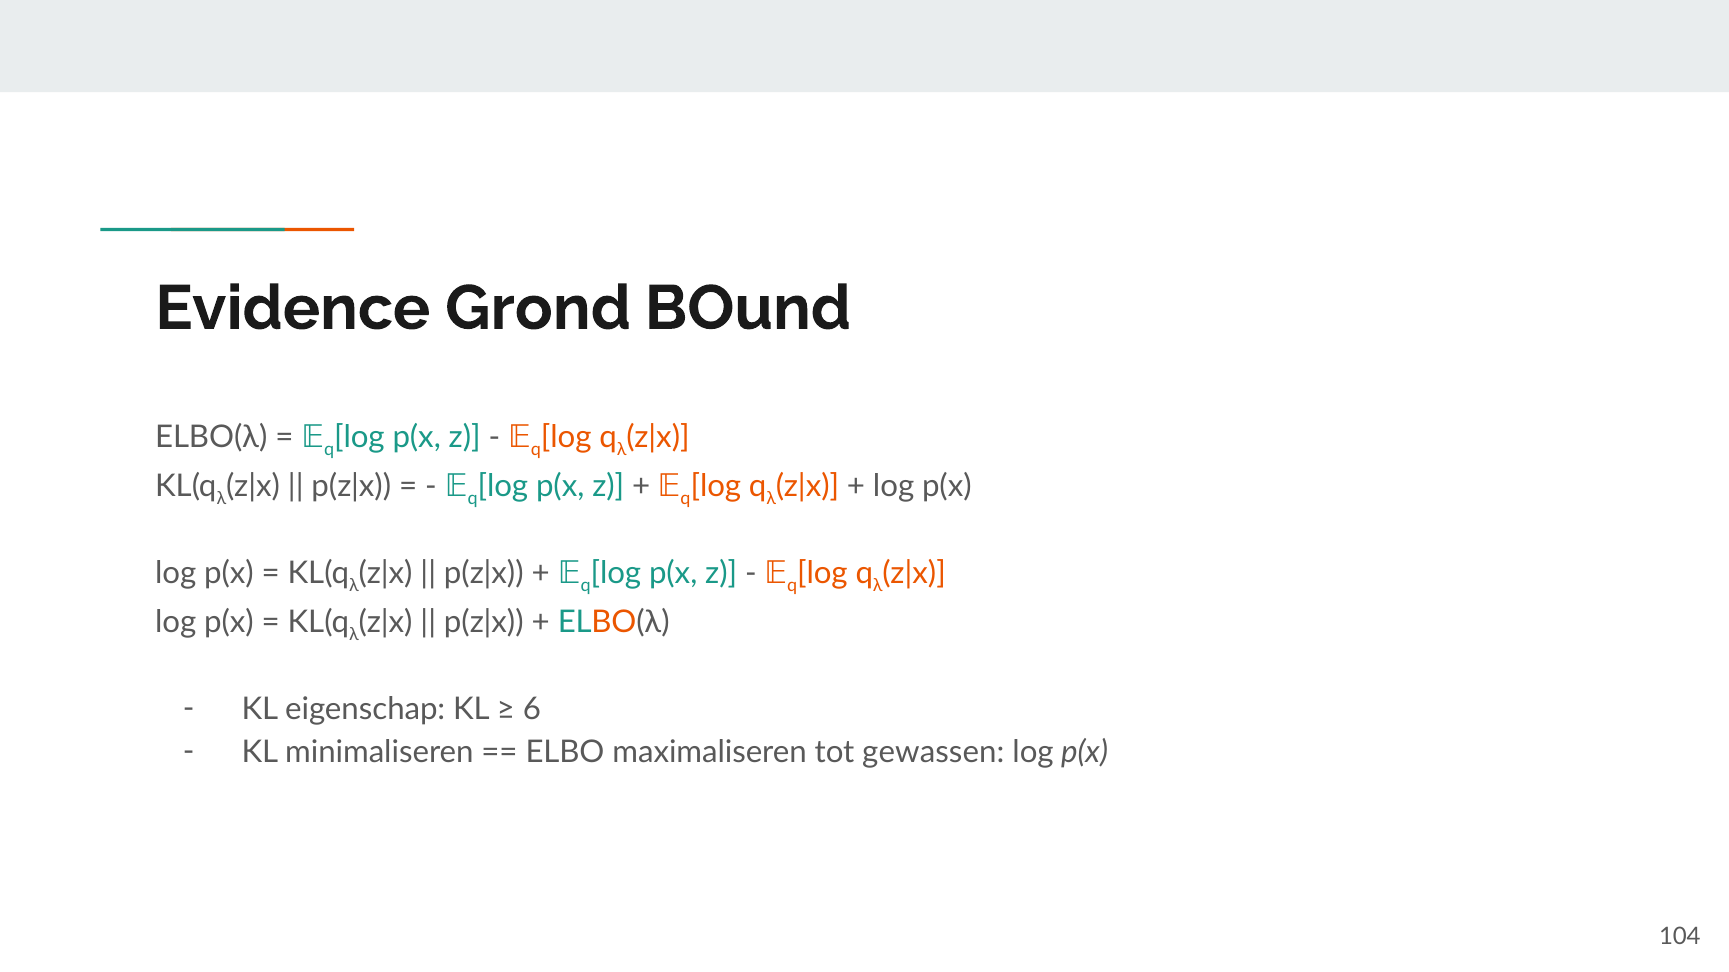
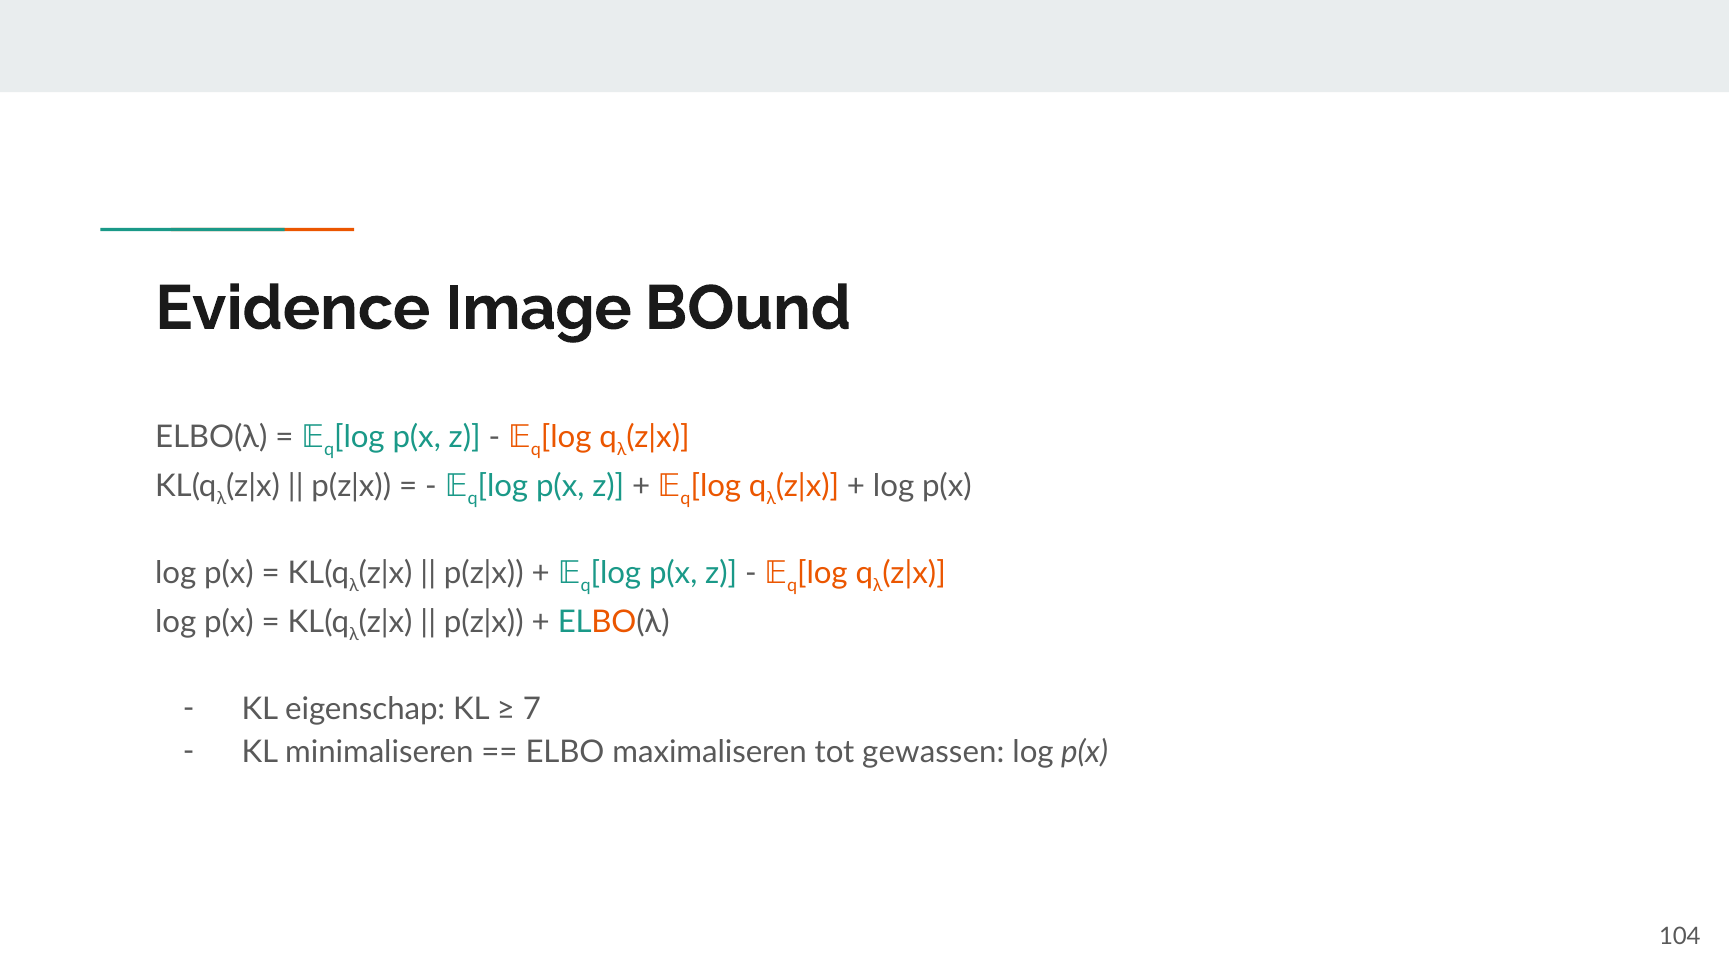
Grond: Grond -> Image (538, 308)
6: 6 -> 7 (532, 709)
